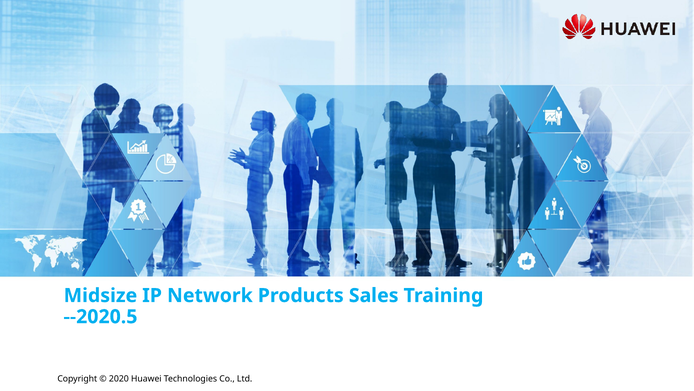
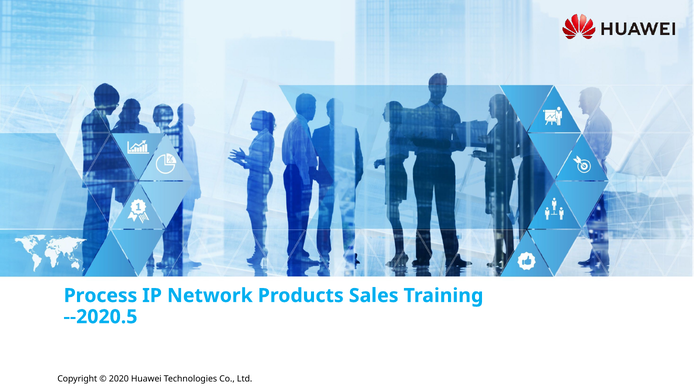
Midsize: Midsize -> Process (101, 295)
